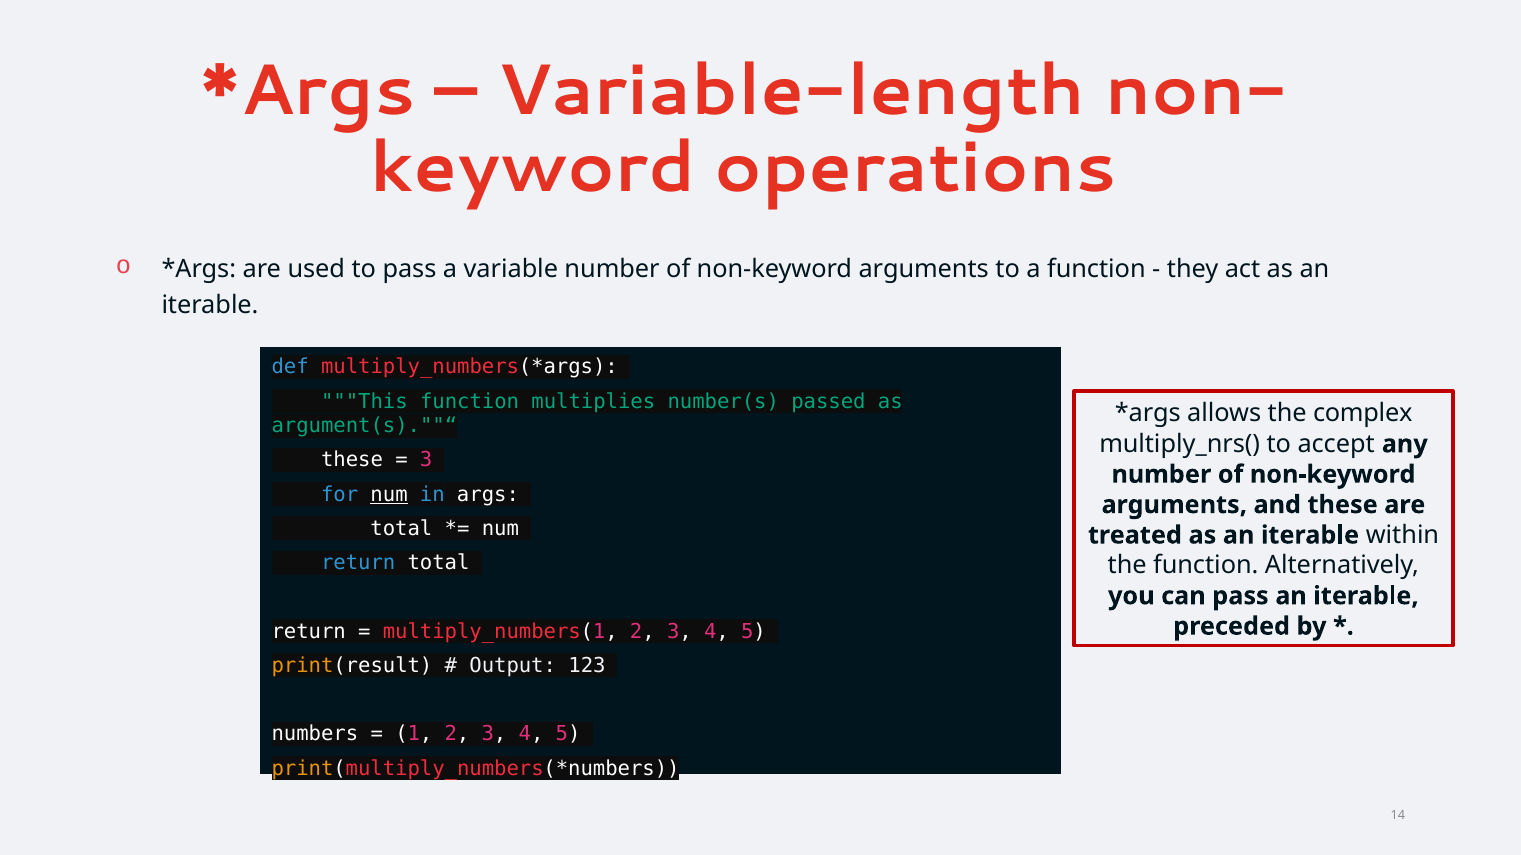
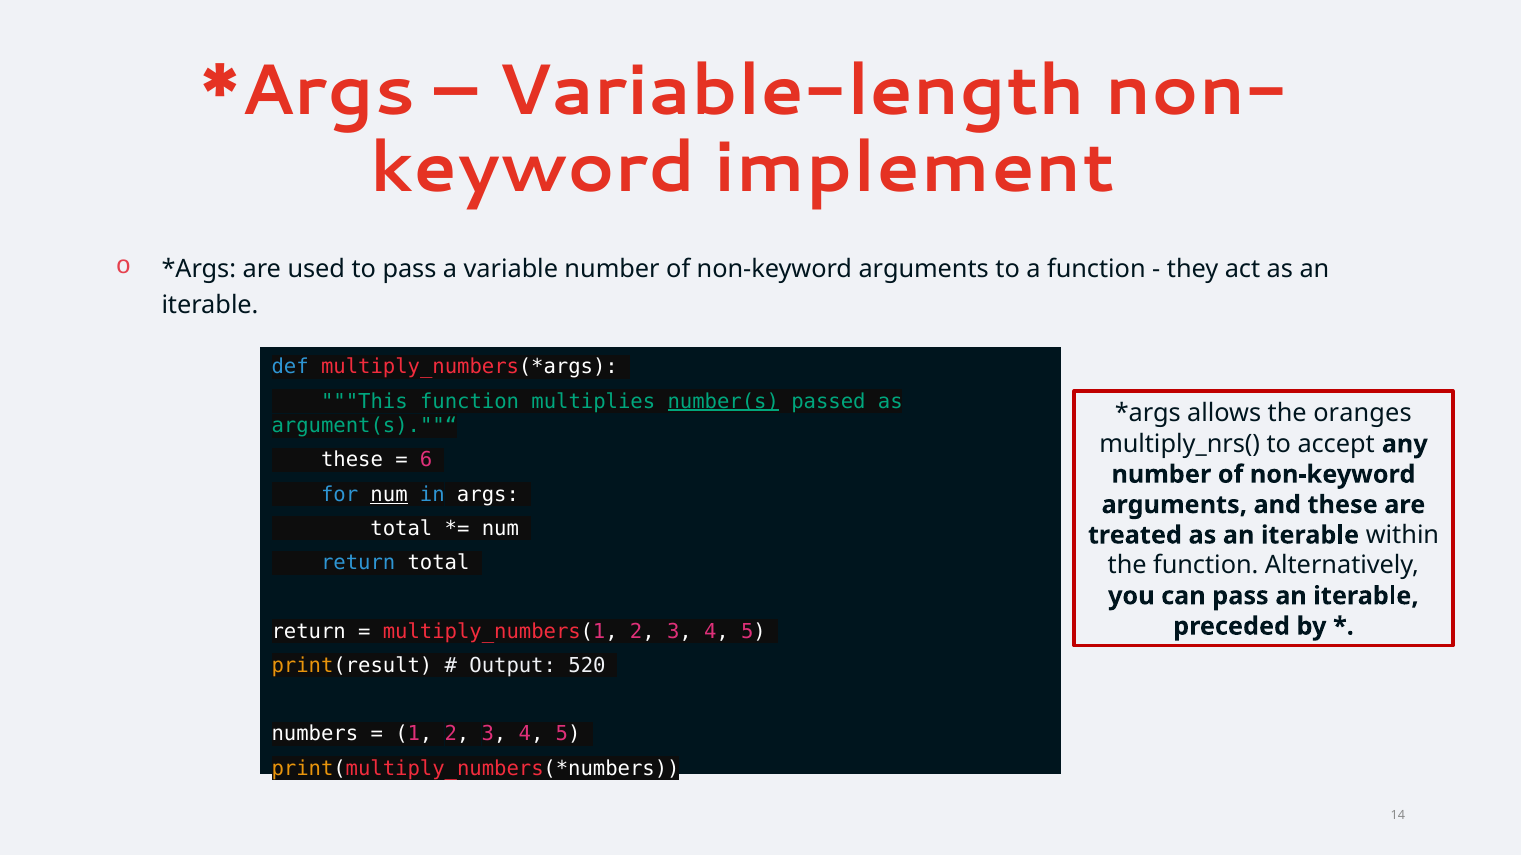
operations: operations -> implement (915, 168)
number(s underline: none -> present (723, 401)
complex: complex -> oranges (1363, 414)
3: 3 -> 6 (426, 460)
123: 123 -> 520 (587, 666)
